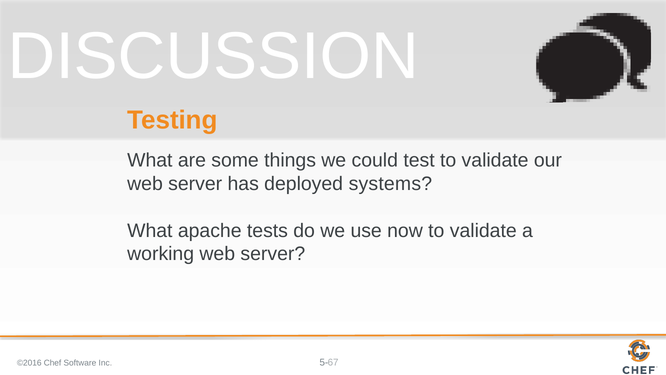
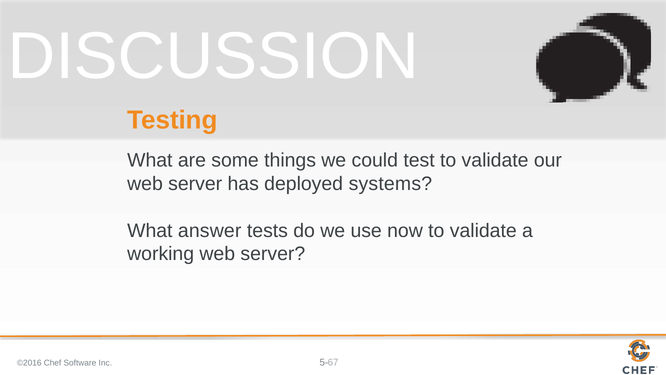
apache: apache -> answer (210, 230)
